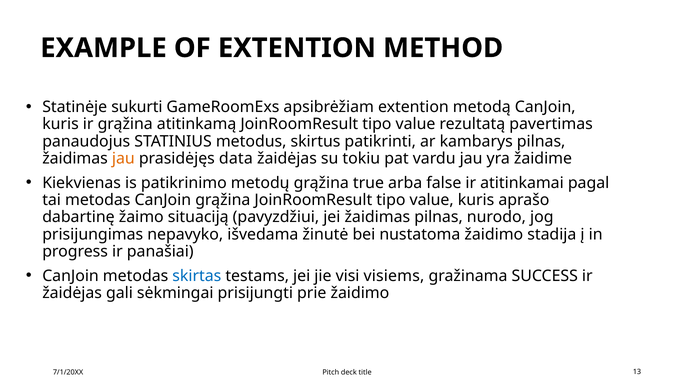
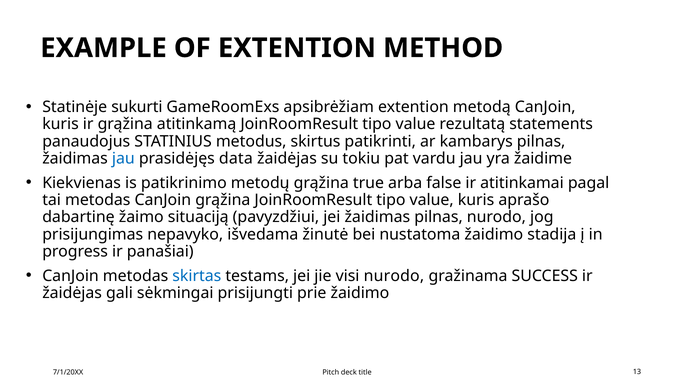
pavertimas: pavertimas -> statements (551, 124)
jau colour: orange -> blue (123, 159)
visi visiems: visiems -> nurodo (394, 276)
